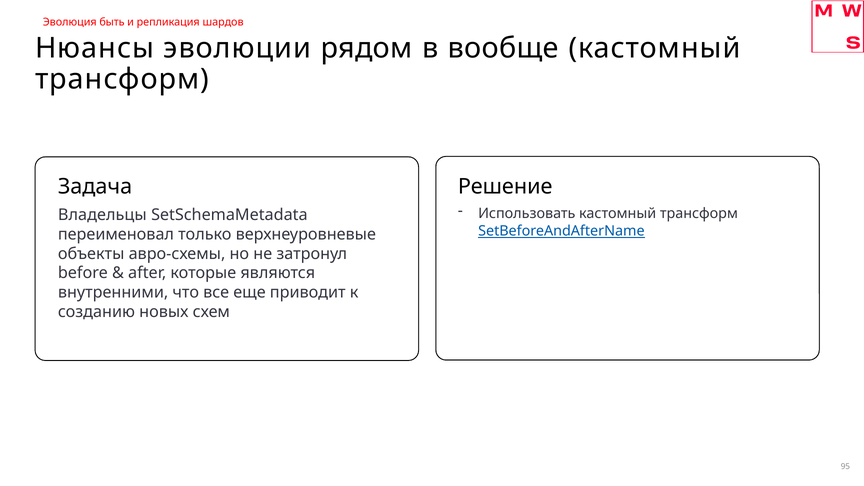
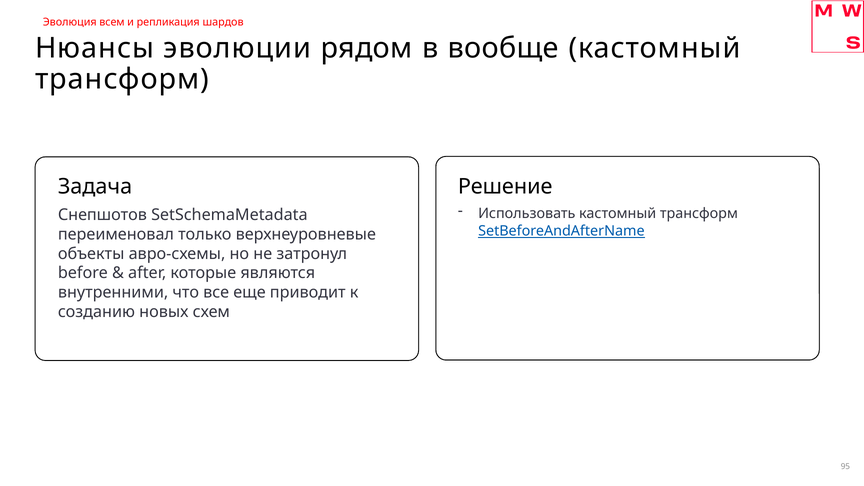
быть: быть -> всем (112, 22)
Владельцы: Владельцы -> Снепшотов (102, 215)
